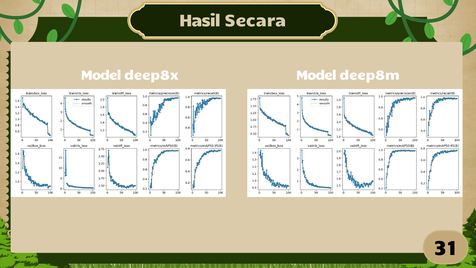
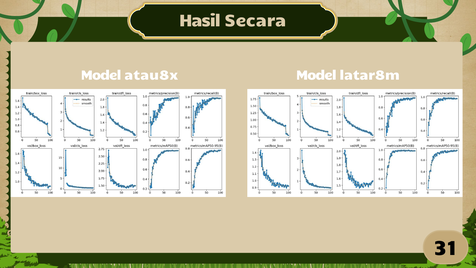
deep8x: deep8x -> atau8x (151, 75)
deep8m: deep8m -> latar8m (370, 75)
